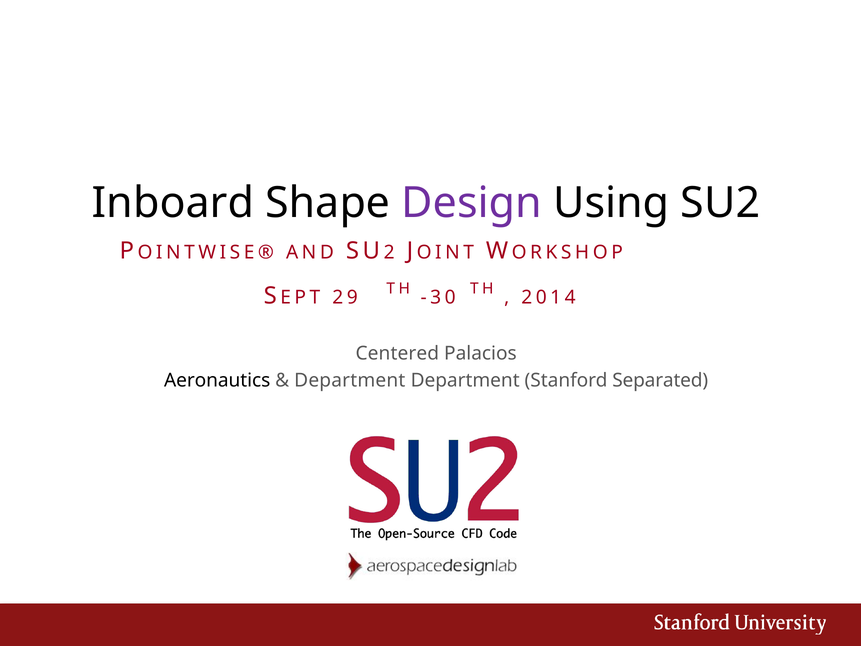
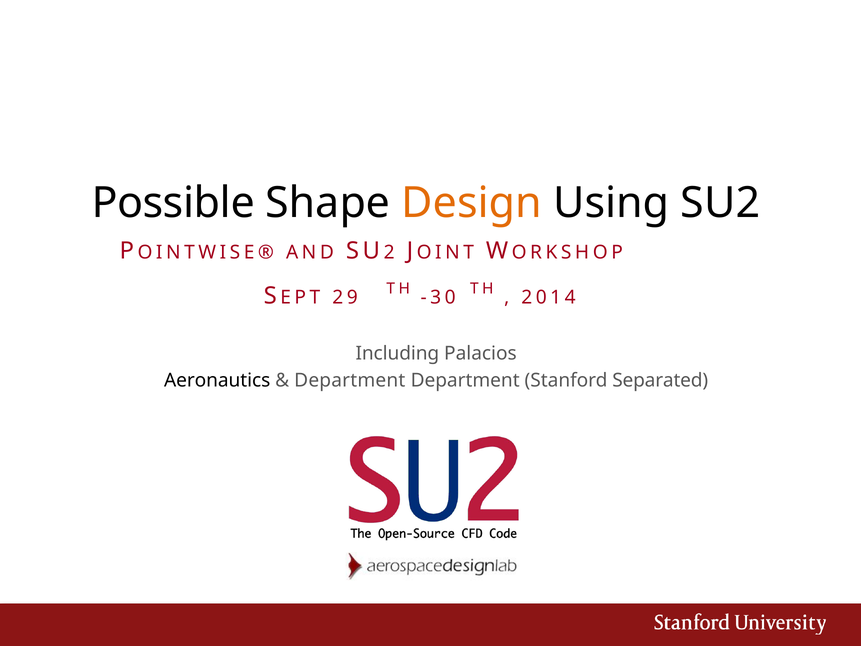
Inboard: Inboard -> Possible (173, 203)
Design colour: purple -> orange (472, 203)
Centered: Centered -> Including (397, 353)
